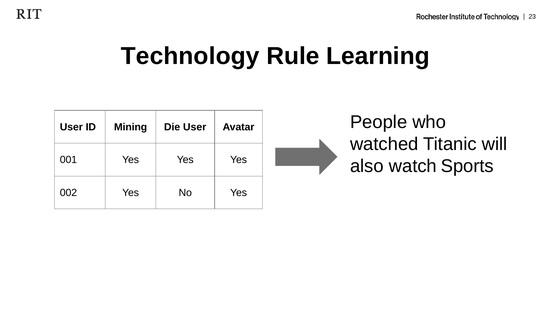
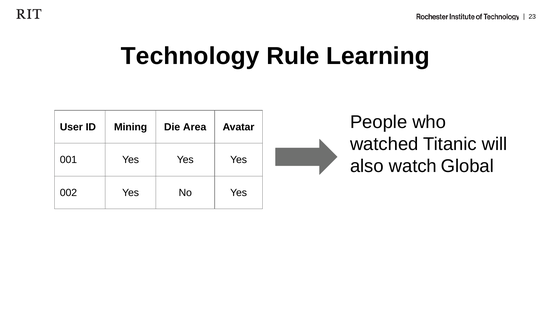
Die User: User -> Area (195, 127)
Sports: Sports -> Global (467, 166)
